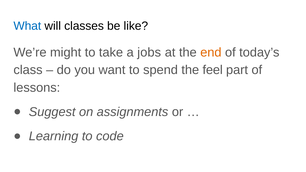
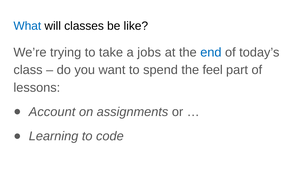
might: might -> trying (66, 52)
end colour: orange -> blue (211, 52)
Suggest: Suggest -> Account (52, 112)
